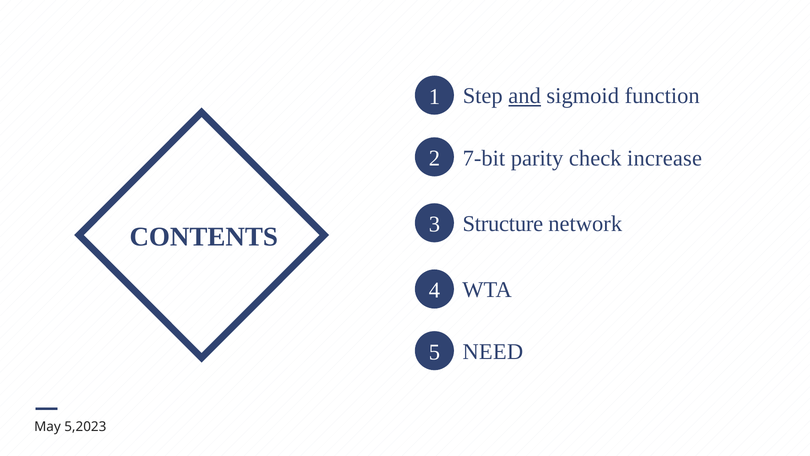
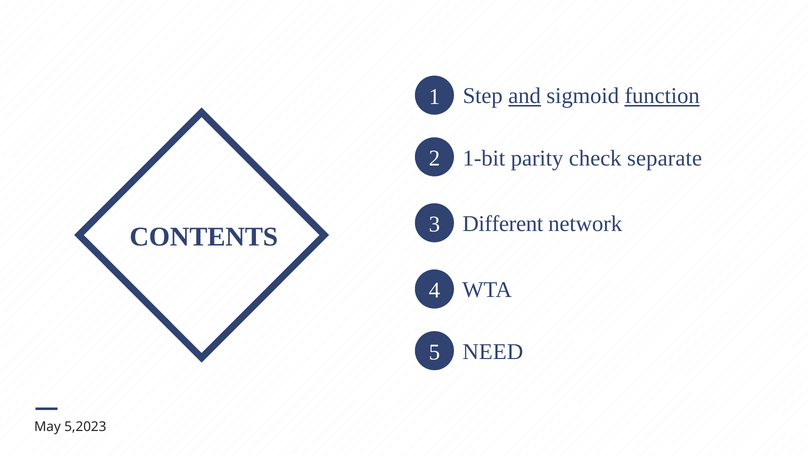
function underline: none -> present (662, 96)
7-bit: 7-bit -> 1-bit (484, 158)
increase: increase -> separate (665, 158)
Structure: Structure -> Different (503, 224)
